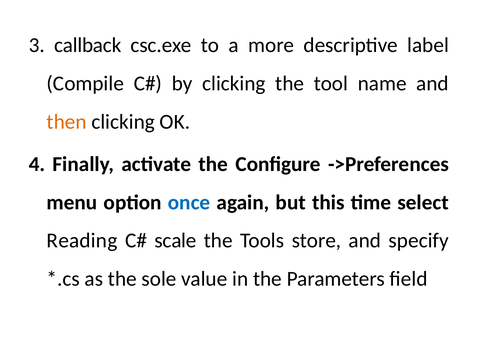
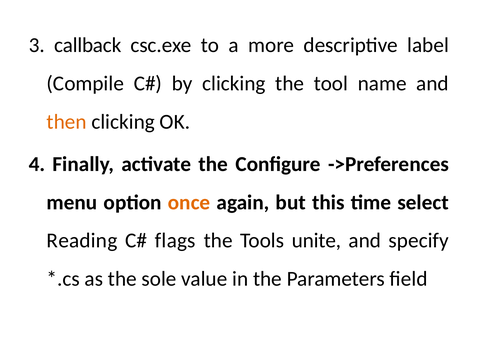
once colour: blue -> orange (189, 203)
scale: scale -> flags (175, 241)
store: store -> unite (316, 241)
